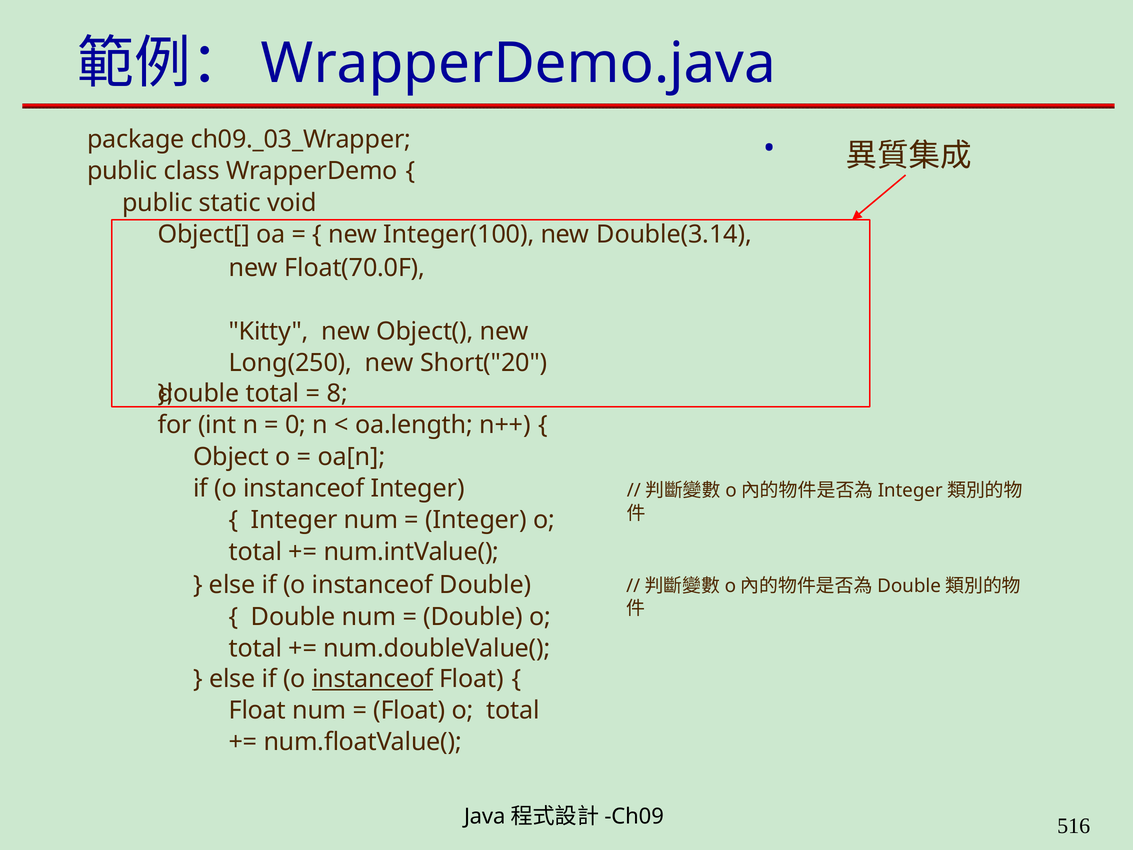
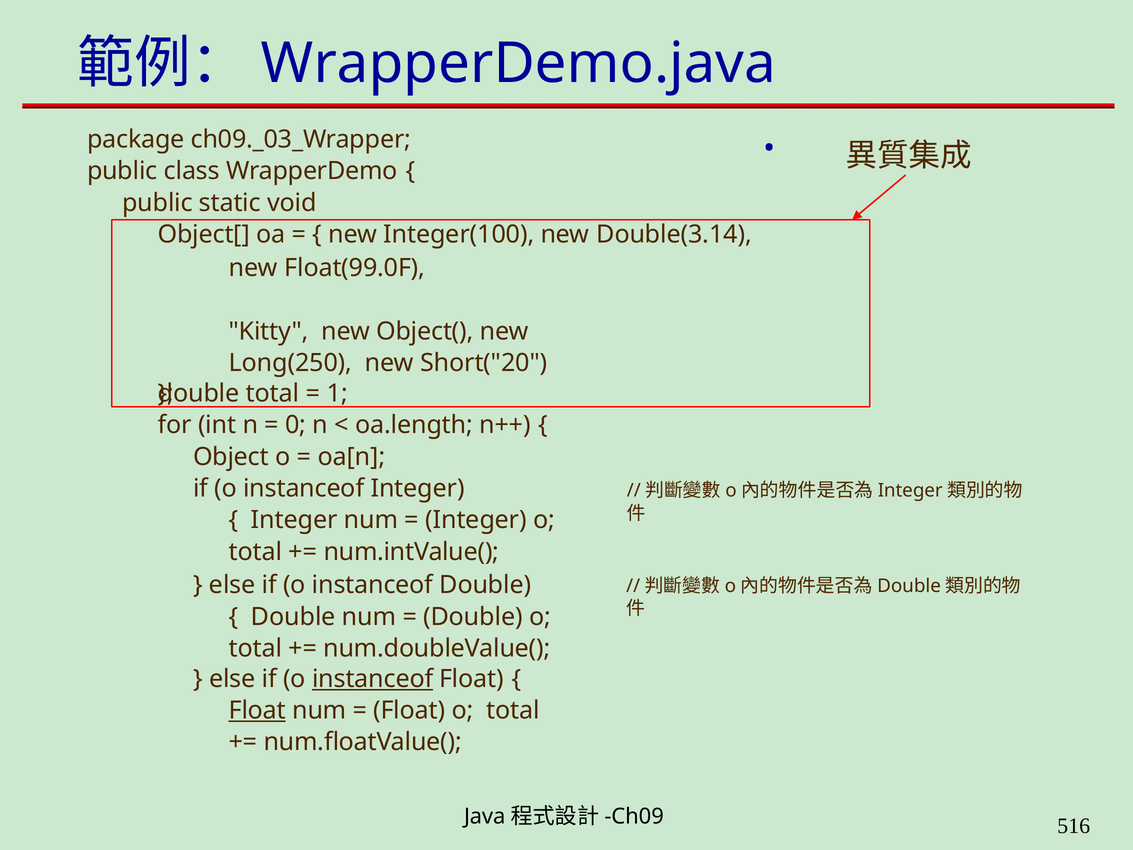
Float(70.0F: Float(70.0F -> Float(99.0F (355, 268)
8: 8 -> 1 (337, 393)
Float underline: none -> present (257, 710)
